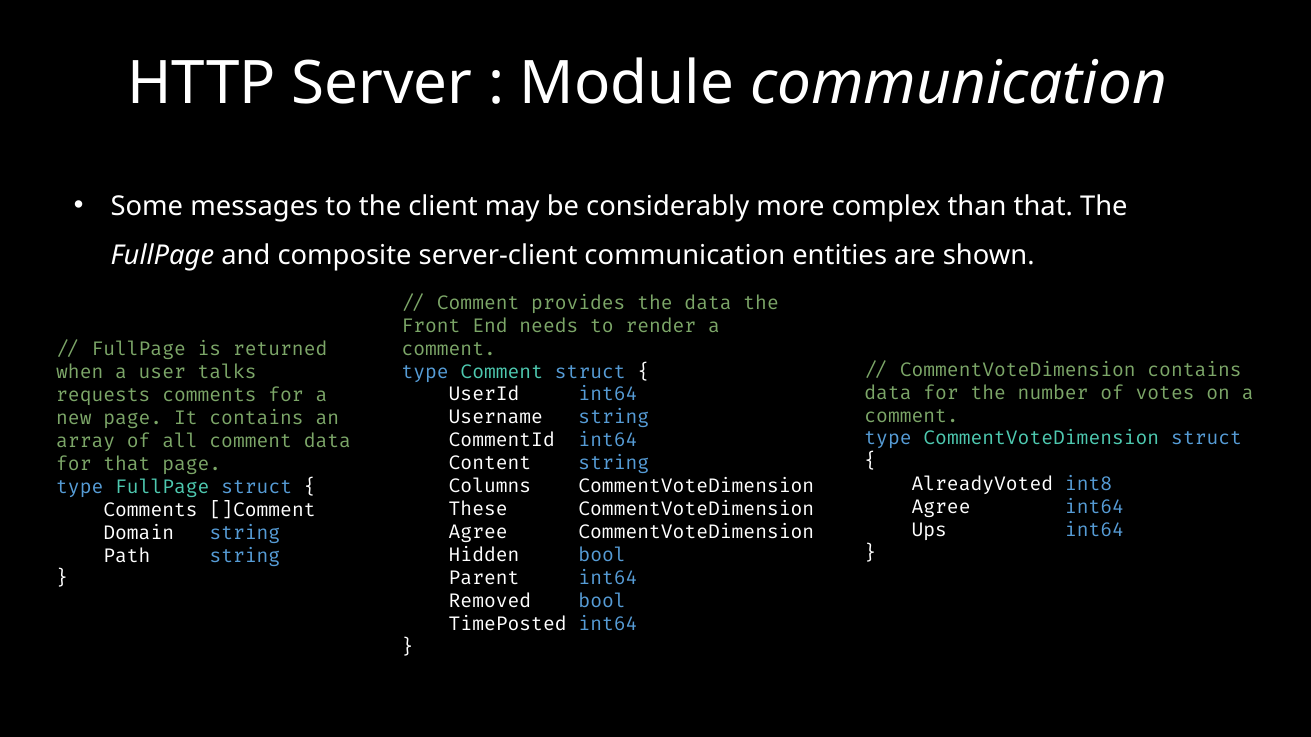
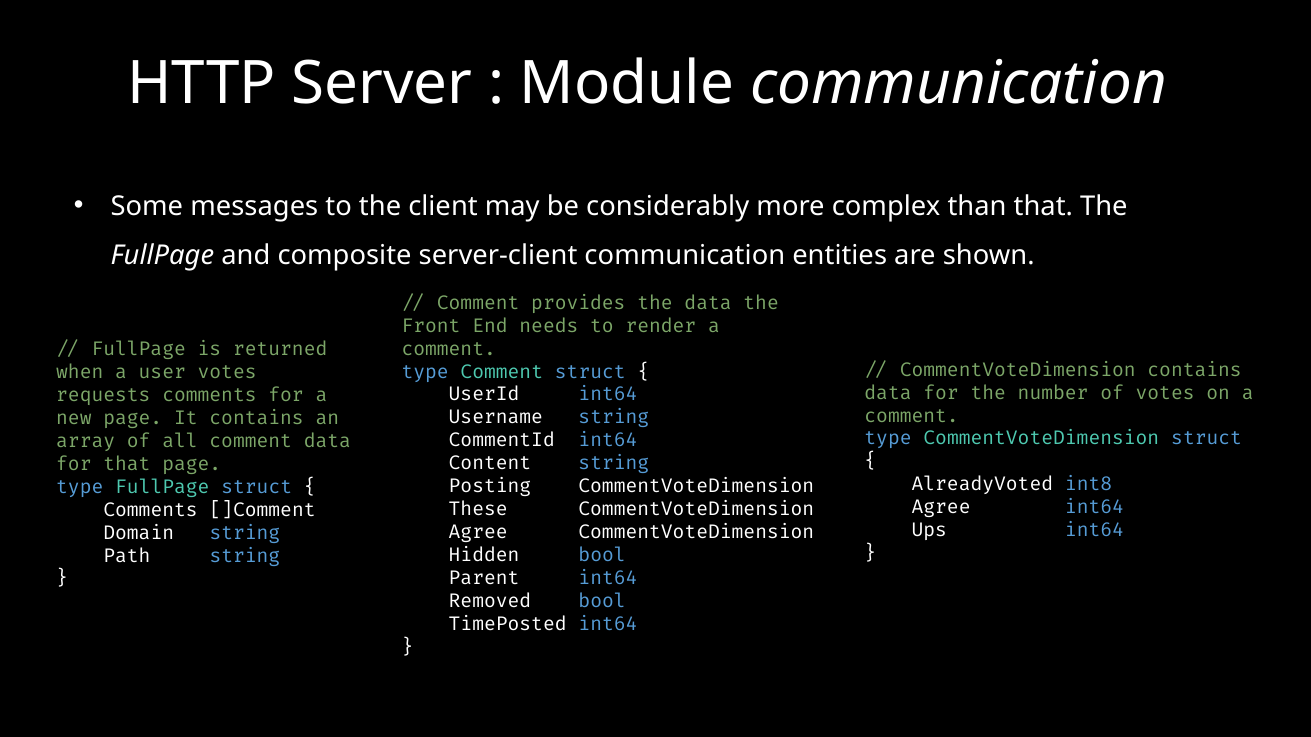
user talks: talks -> votes (227, 372)
Columns: Columns -> Posting (490, 487)
